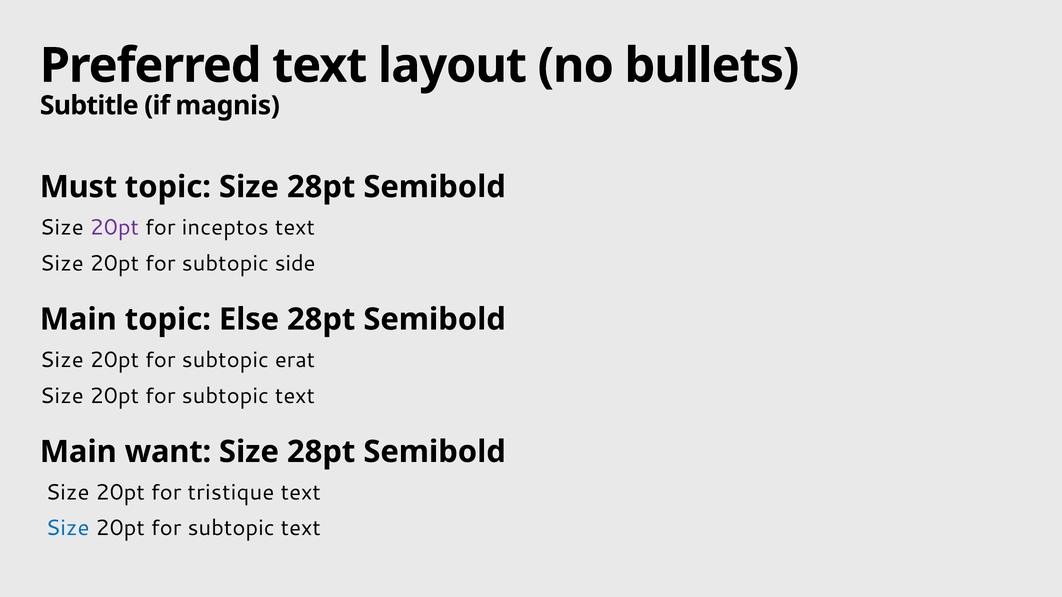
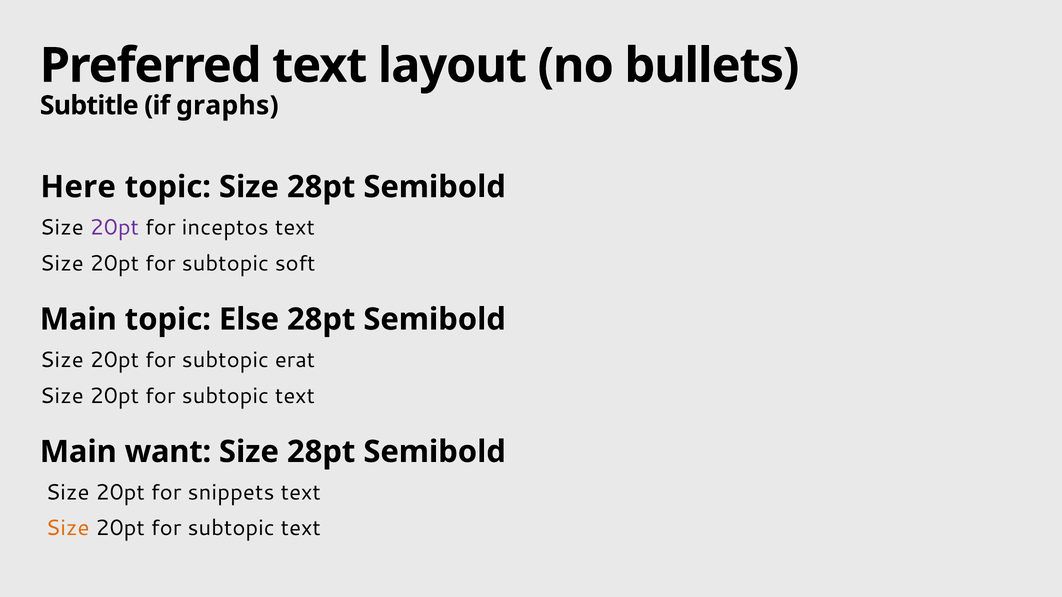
magnis: magnis -> graphs (227, 106)
Must: Must -> Here (78, 187)
side: side -> soft (295, 263)
tristique: tristique -> snippets (231, 493)
Size colour: blue -> orange (68, 528)
